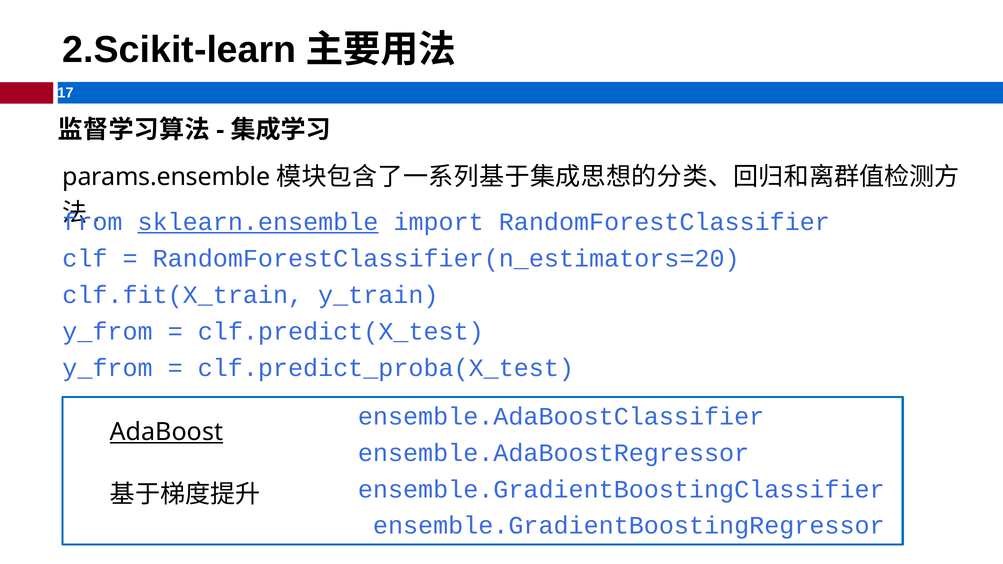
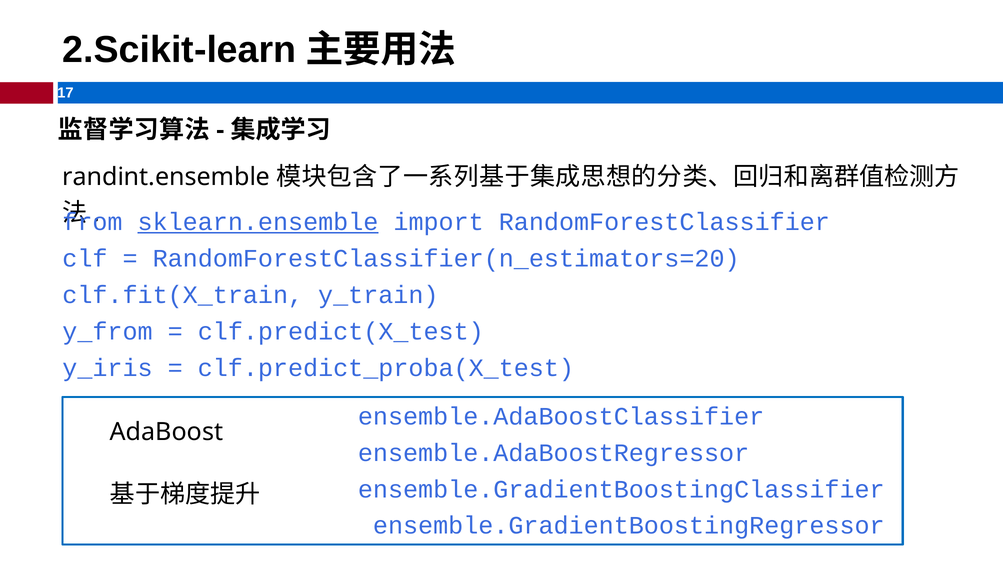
params.ensemble: params.ensemble -> randint.ensemble (166, 177)
y_from: y_from -> y_iris (107, 368)
AdaBoost underline: present -> none (167, 432)
